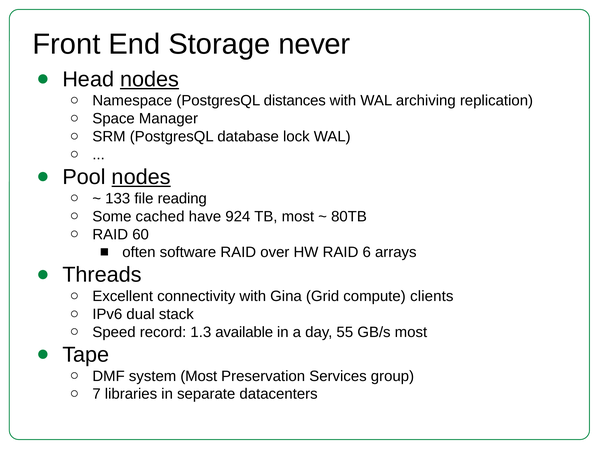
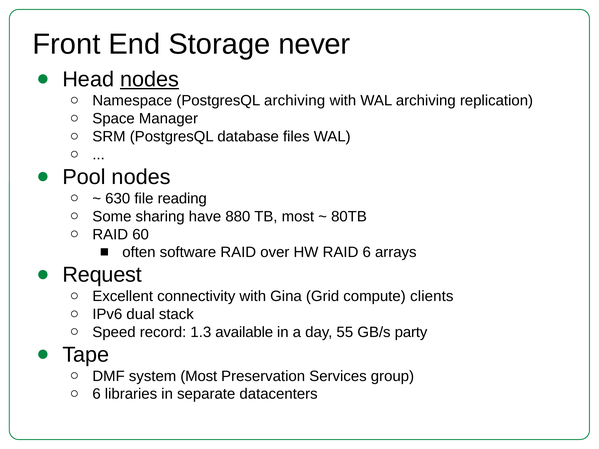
PostgresQL distances: distances -> archiving (295, 101)
lock: lock -> files (296, 137)
nodes underline: present -> none (141, 177)
133: 133 -> 630 (118, 199)
cached: cached -> sharing (160, 217)
924: 924 -> 880 (238, 217)
Threads: Threads -> Request (102, 275)
GB/s most: most -> party (411, 332)
7: 7 -> 6 (97, 394)
